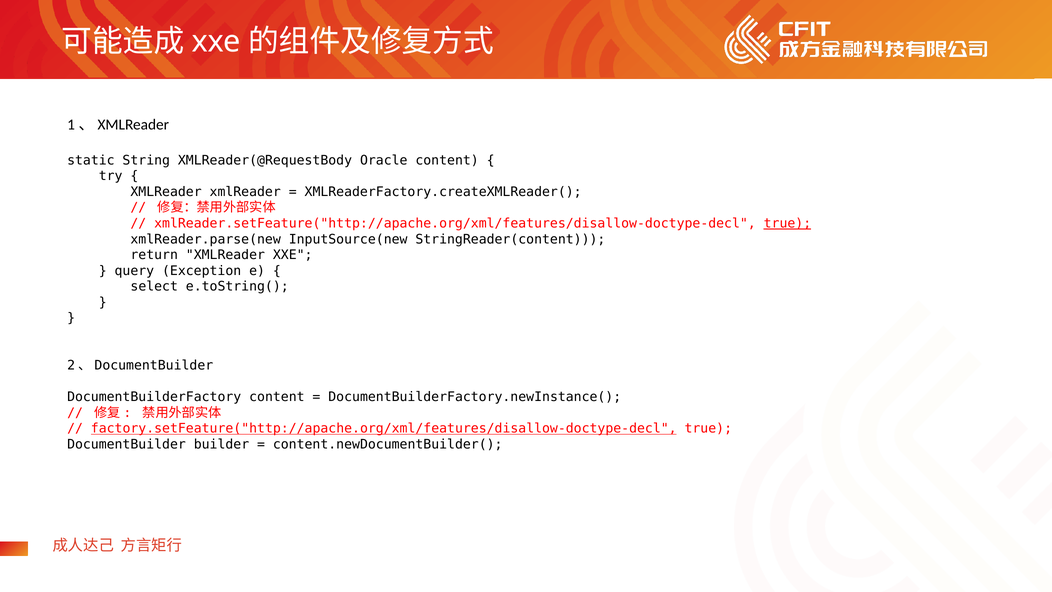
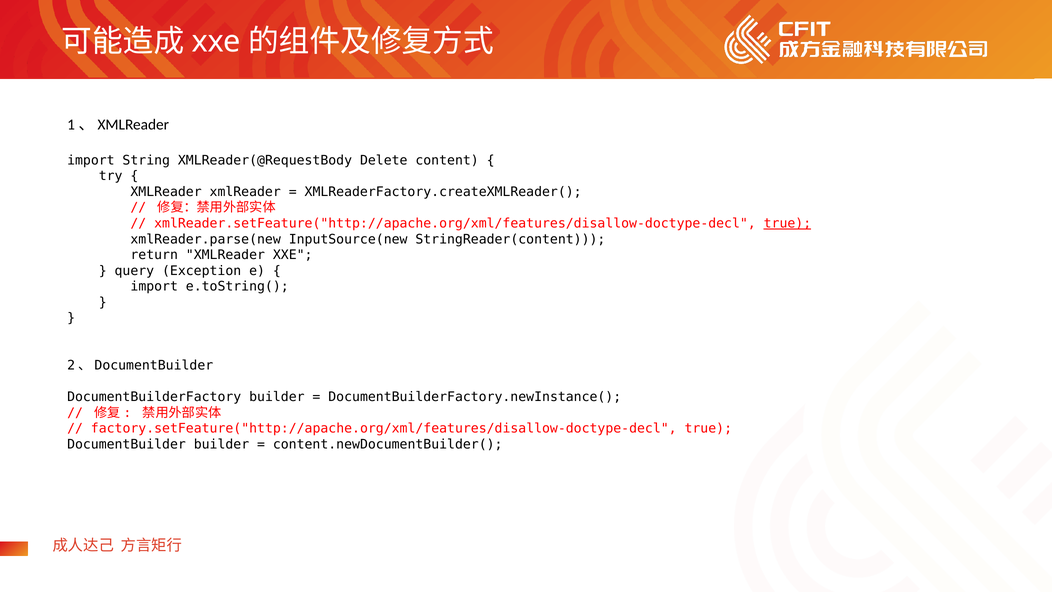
static: static -> import (91, 160)
Oracle: Oracle -> Delete (384, 160)
select: select -> import (154, 286)
DocumentBuilderFactory content: content -> builder (277, 397)
factory.setFeature("http://apache.org/xml/features/disallow-doctype-decl underline: present -> none (384, 428)
